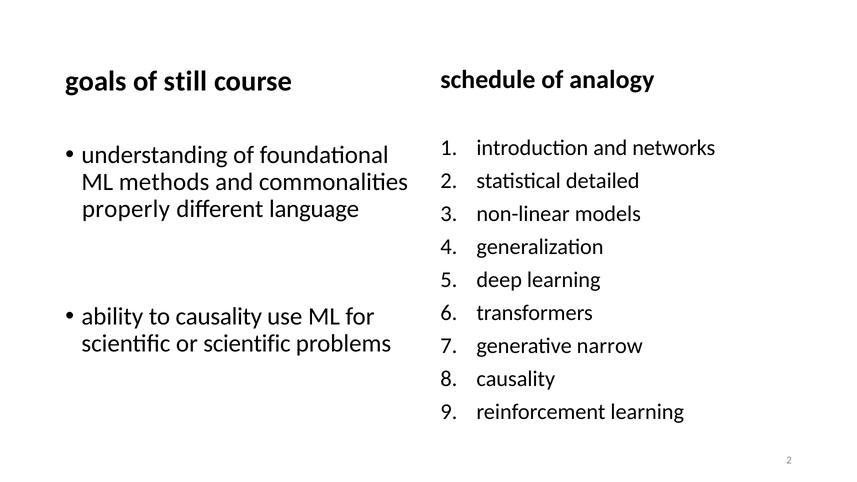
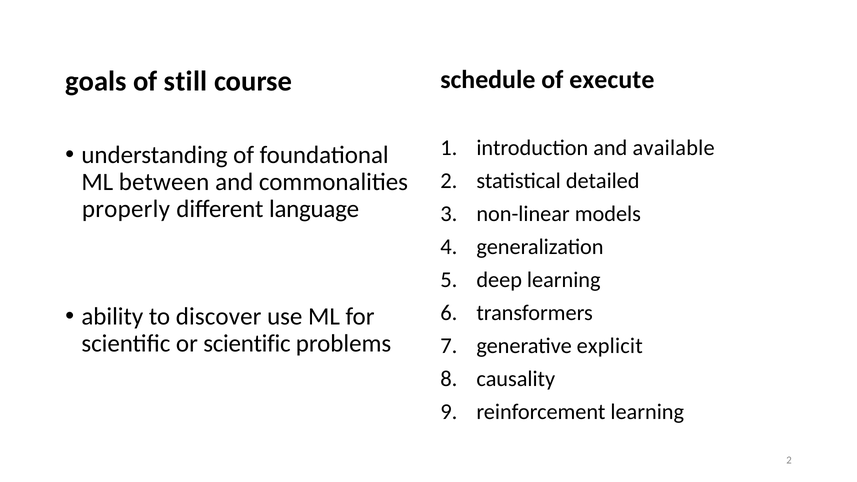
analogy: analogy -> execute (612, 80)
networks: networks -> available (674, 148)
methods: methods -> between (164, 182)
to causality: causality -> discover (219, 316)
narrow: narrow -> explicit (610, 346)
